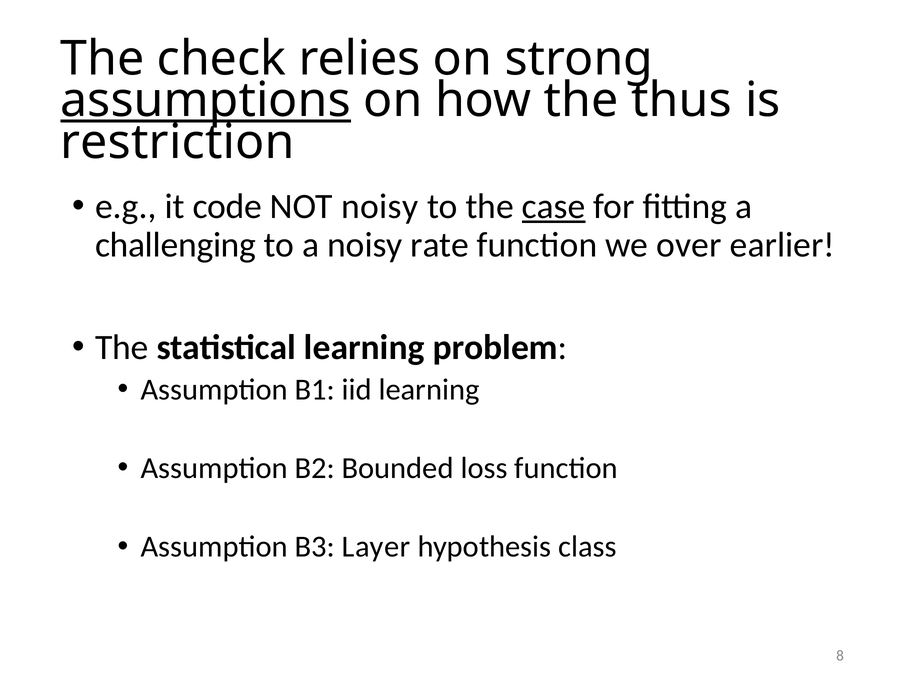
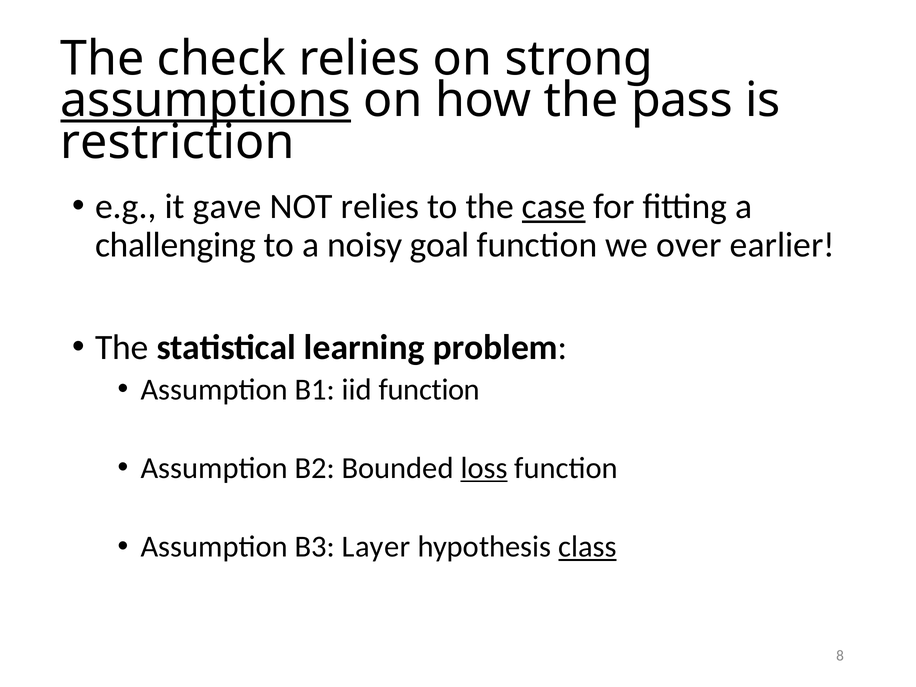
thus: thus -> pass (682, 100)
code: code -> gave (227, 206)
NOT noisy: noisy -> relies (380, 206)
rate: rate -> goal (440, 245)
iid learning: learning -> function (429, 389)
loss underline: none -> present (484, 468)
class underline: none -> present (587, 547)
